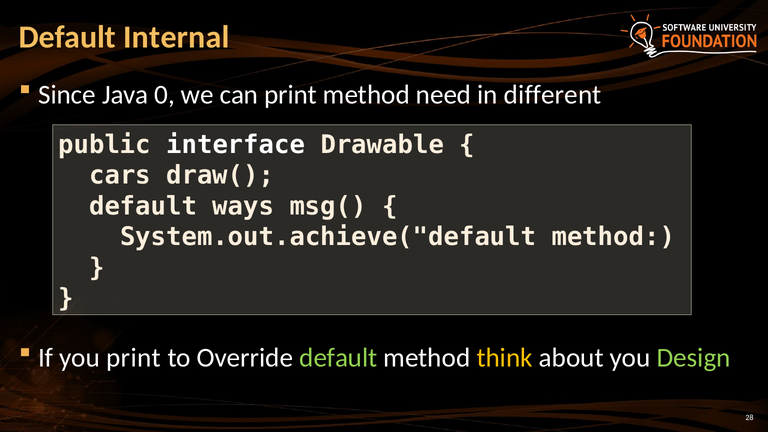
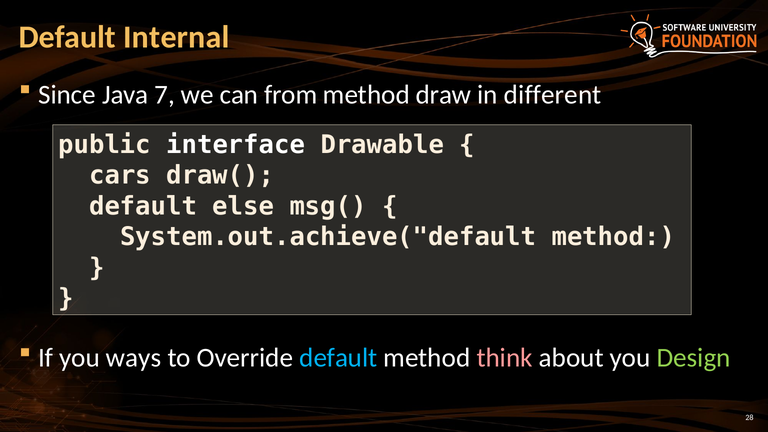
0: 0 -> 7 (165, 95)
can print: print -> from (291, 95)
need: need -> draw (444, 95)
ways: ways -> else (243, 206)
you print: print -> ways (134, 358)
default colour: light green -> light blue (338, 358)
think colour: yellow -> pink (505, 358)
